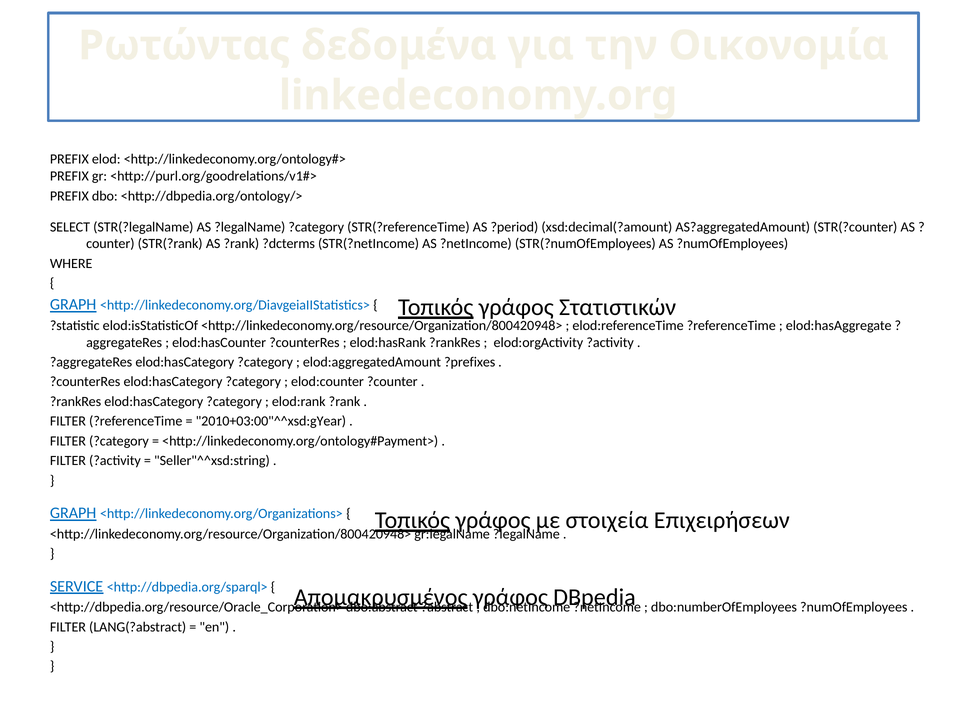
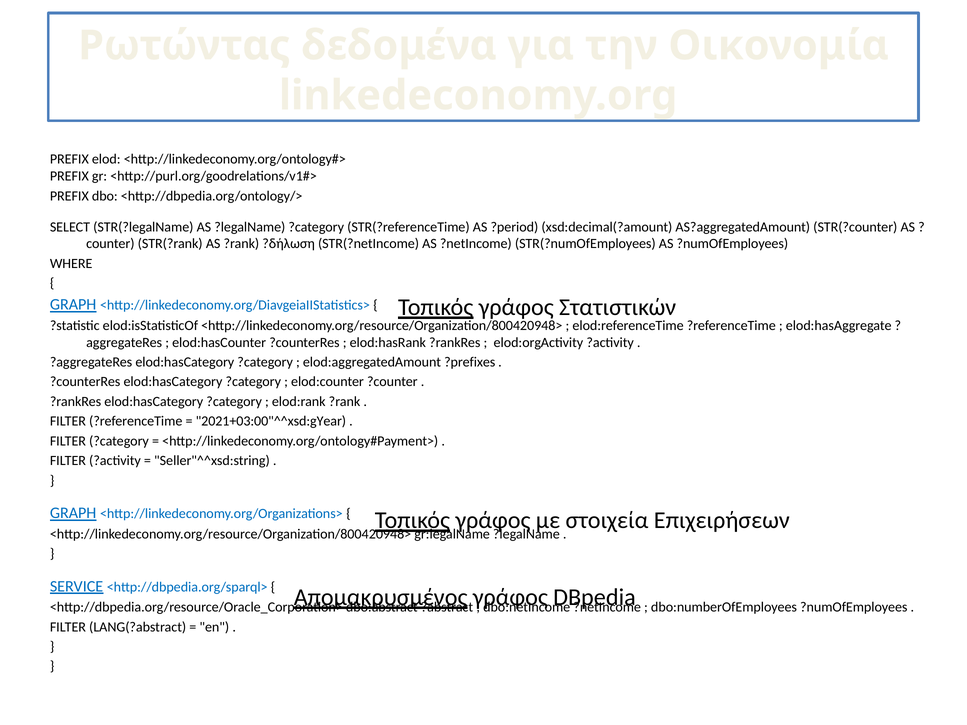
?dcterms: ?dcterms -> ?δήλωση (289, 244)
2010+03:00"^^xsd:gYear: 2010+03:00"^^xsd:gYear -> 2021+03:00"^^xsd:gYear (271, 421)
